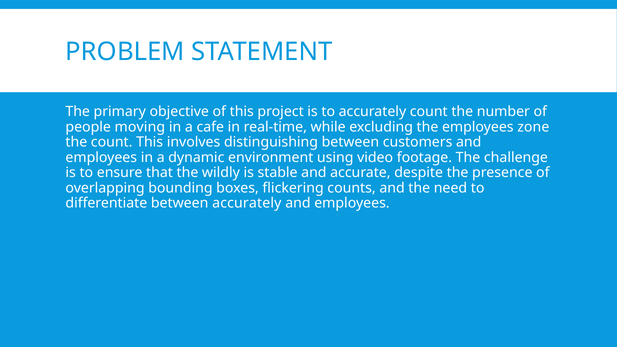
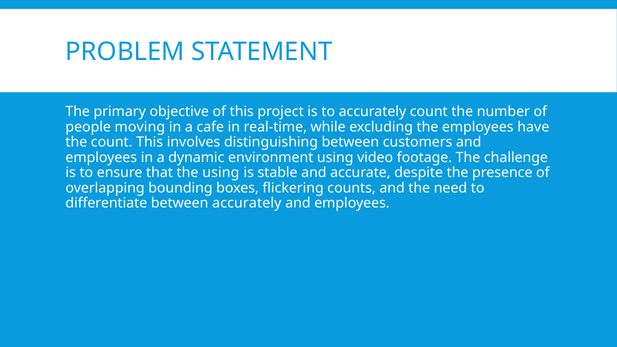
zone: zone -> have (533, 127)
the wildly: wildly -> using (221, 173)
